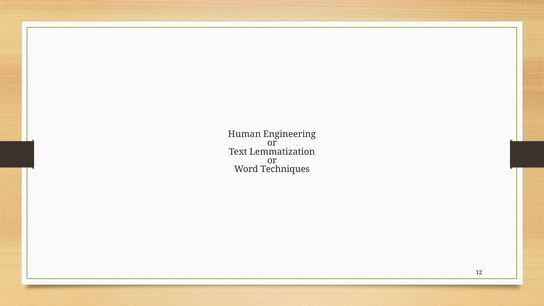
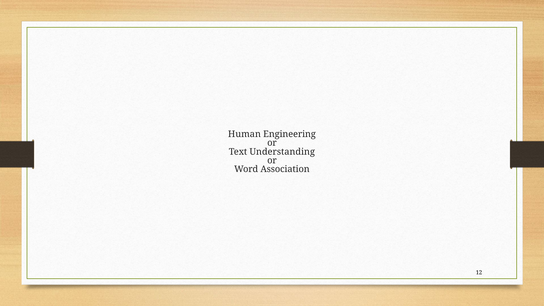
Lemmatization: Lemmatization -> Understanding (282, 152)
Techniques: Techniques -> Association (285, 169)
